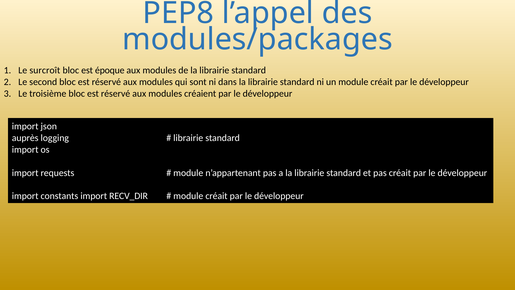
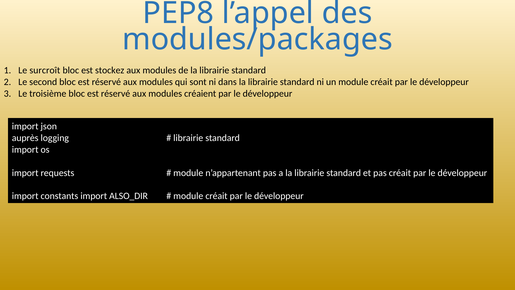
époque: époque -> stockez (110, 70)
RECV_DIR: RECV_DIR -> ALSO_DIR (129, 196)
